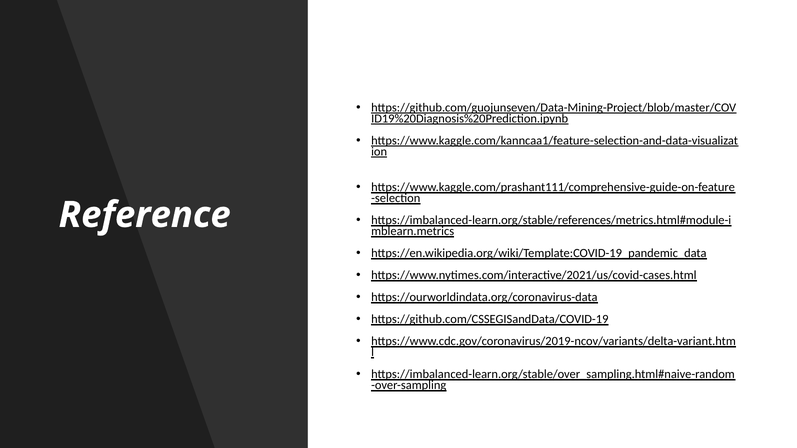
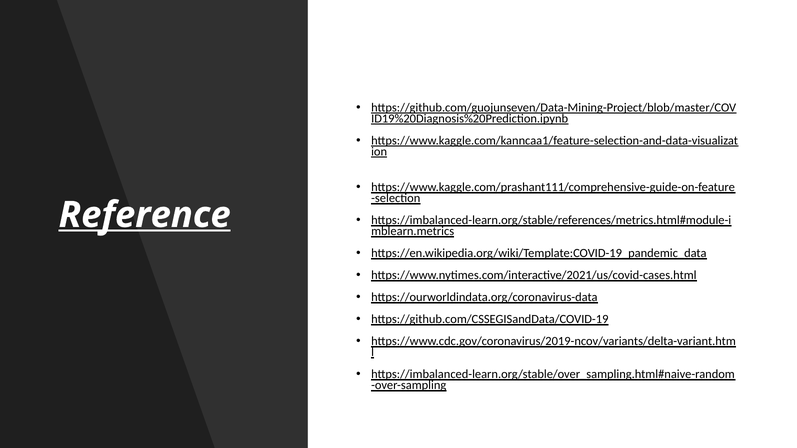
Reference underline: none -> present (145, 215)
